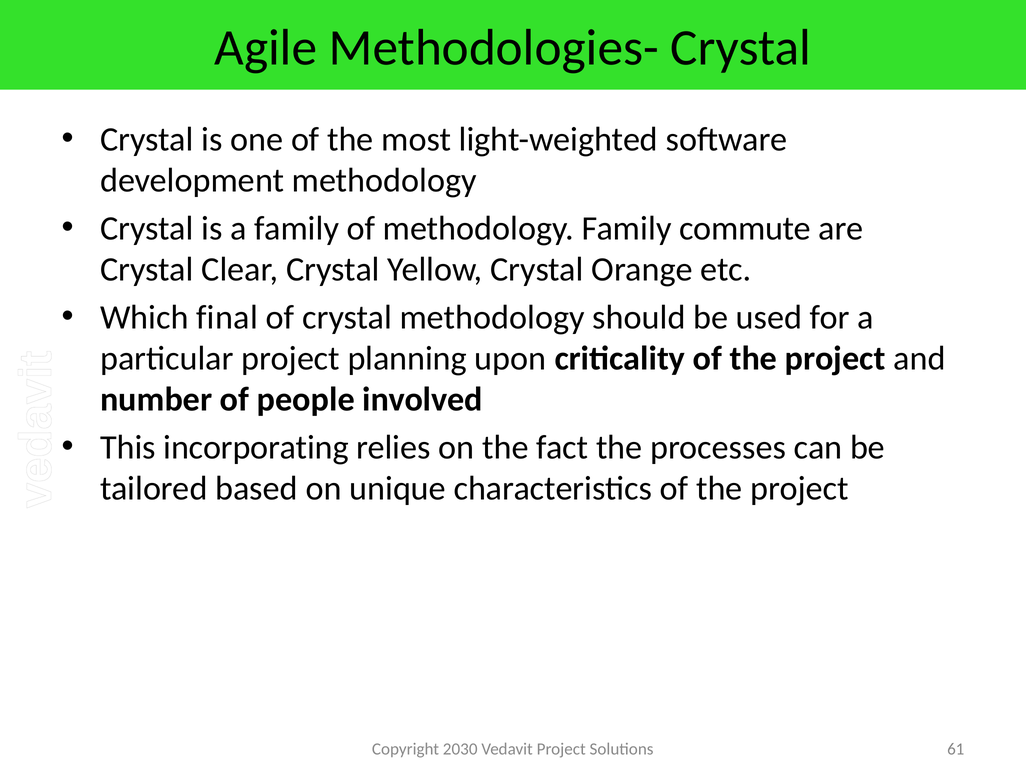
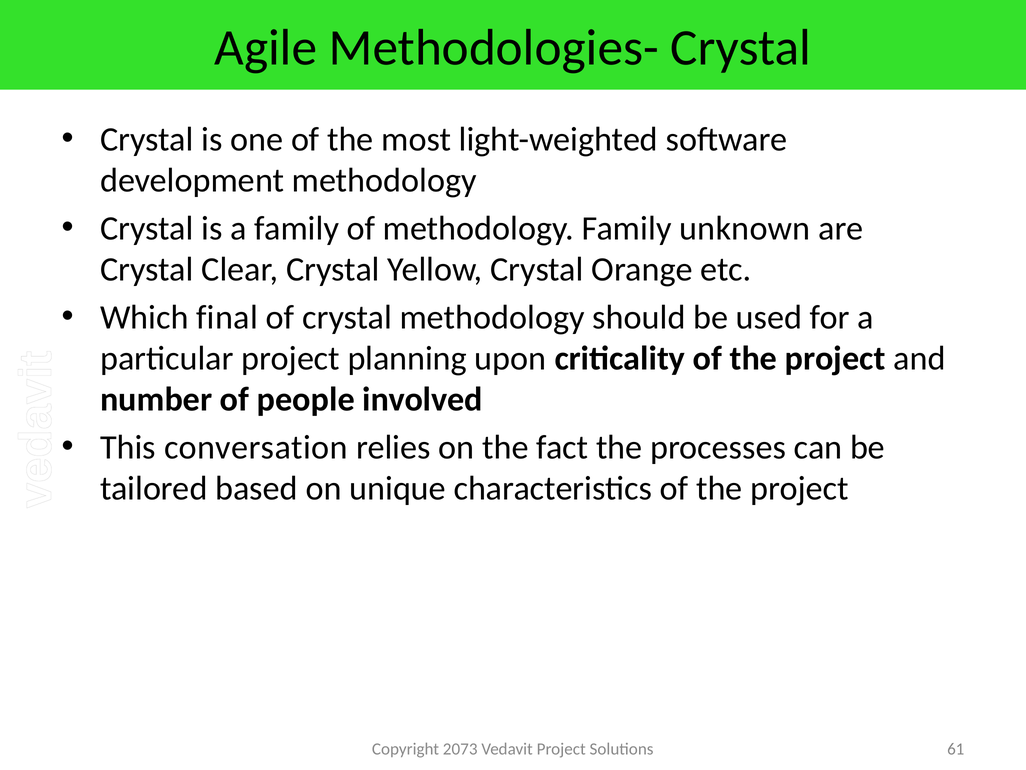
commute: commute -> unknown (745, 228)
incorporating: incorporating -> conversation (256, 447)
2030: 2030 -> 2073 (460, 749)
